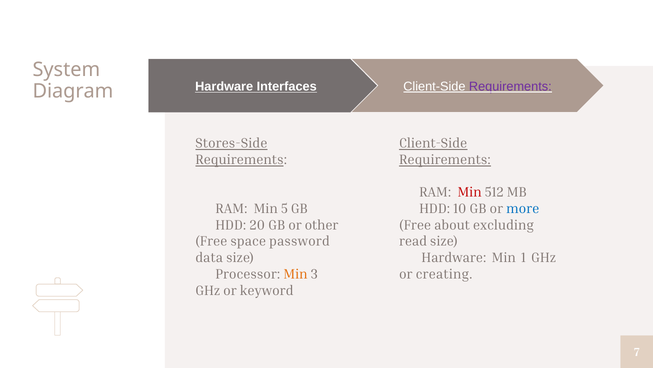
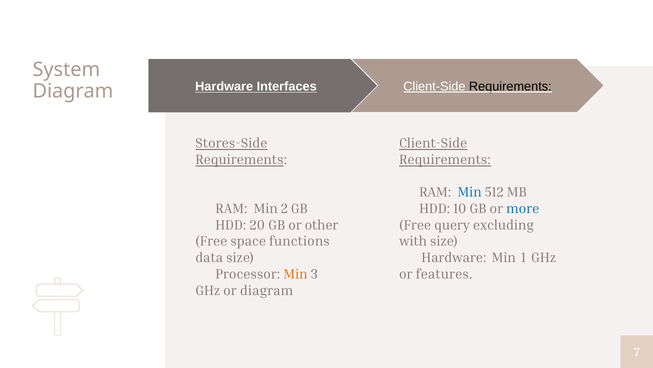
Requirements colour: purple -> black (510, 86)
Min colour: red -> blue (470, 192)
5: 5 -> 2 (284, 208)
about: about -> query (452, 225)
password: password -> functions (299, 241)
read: read -> with (413, 241)
creating: creating -> features (444, 274)
or keyword: keyword -> diagram (267, 290)
